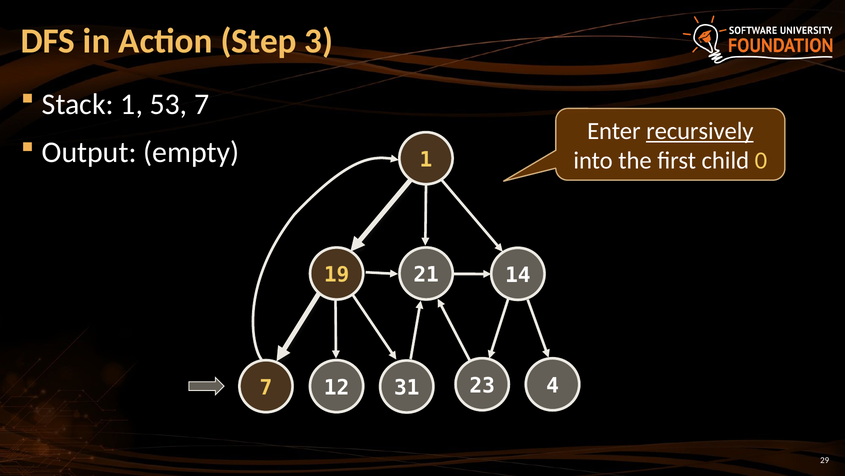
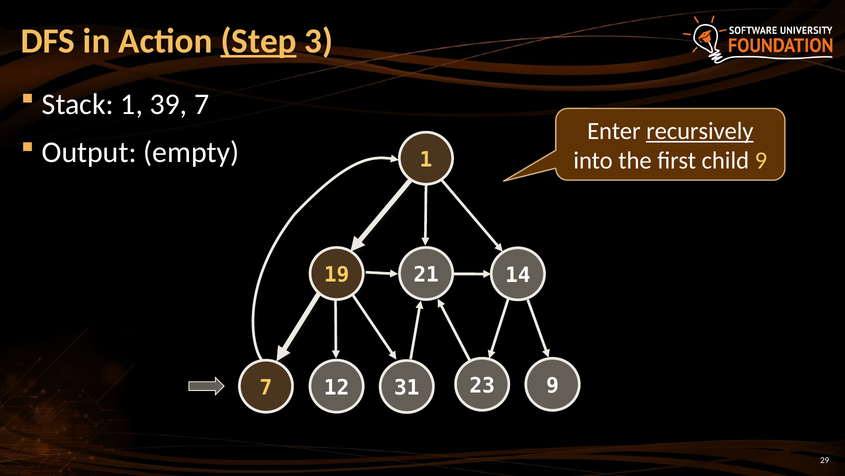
Step underline: none -> present (259, 41)
53: 53 -> 39 (169, 104)
child 0: 0 -> 9 (761, 161)
23 4: 4 -> 9 (553, 385)
